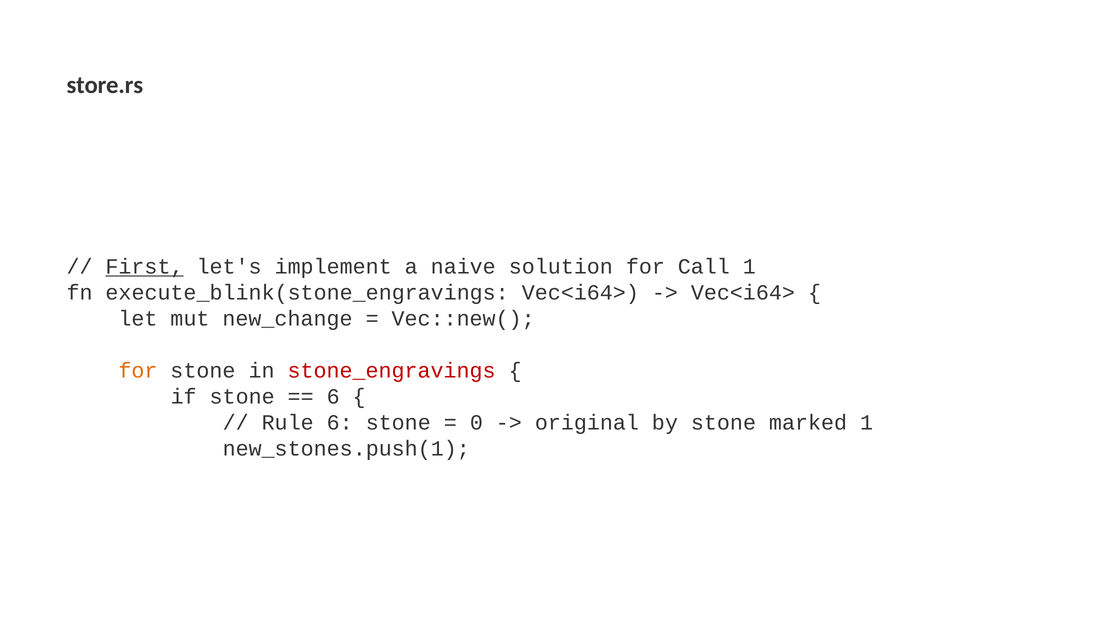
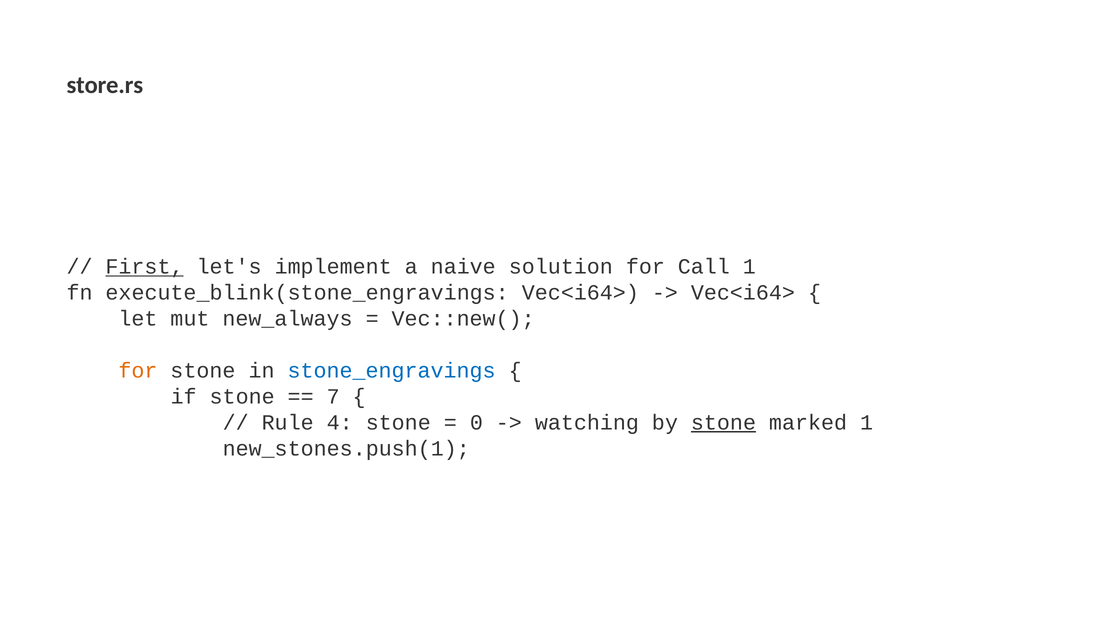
new_change: new_change -> new_always (287, 319)
stone_engravings colour: red -> blue (392, 371)
6: 6 -> 7 (333, 397)
Rule 6: 6 -> 4 (340, 423)
original: original -> watching (587, 423)
stone underline: none -> present (723, 423)
